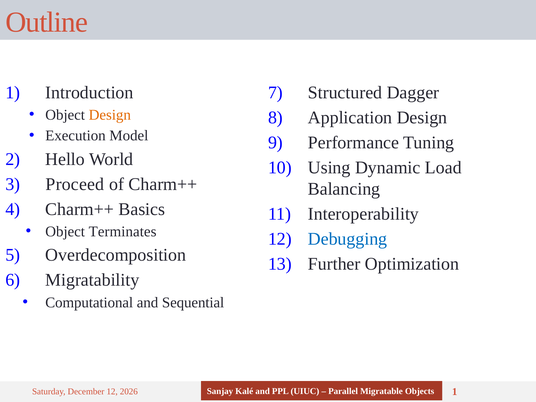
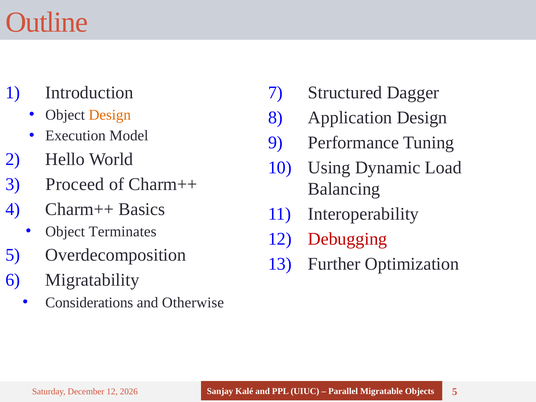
Debugging colour: blue -> red (348, 239)
Computational: Computational -> Considerations (89, 302)
Sequential: Sequential -> Otherwise (193, 302)
1: 1 -> 5 (455, 392)
